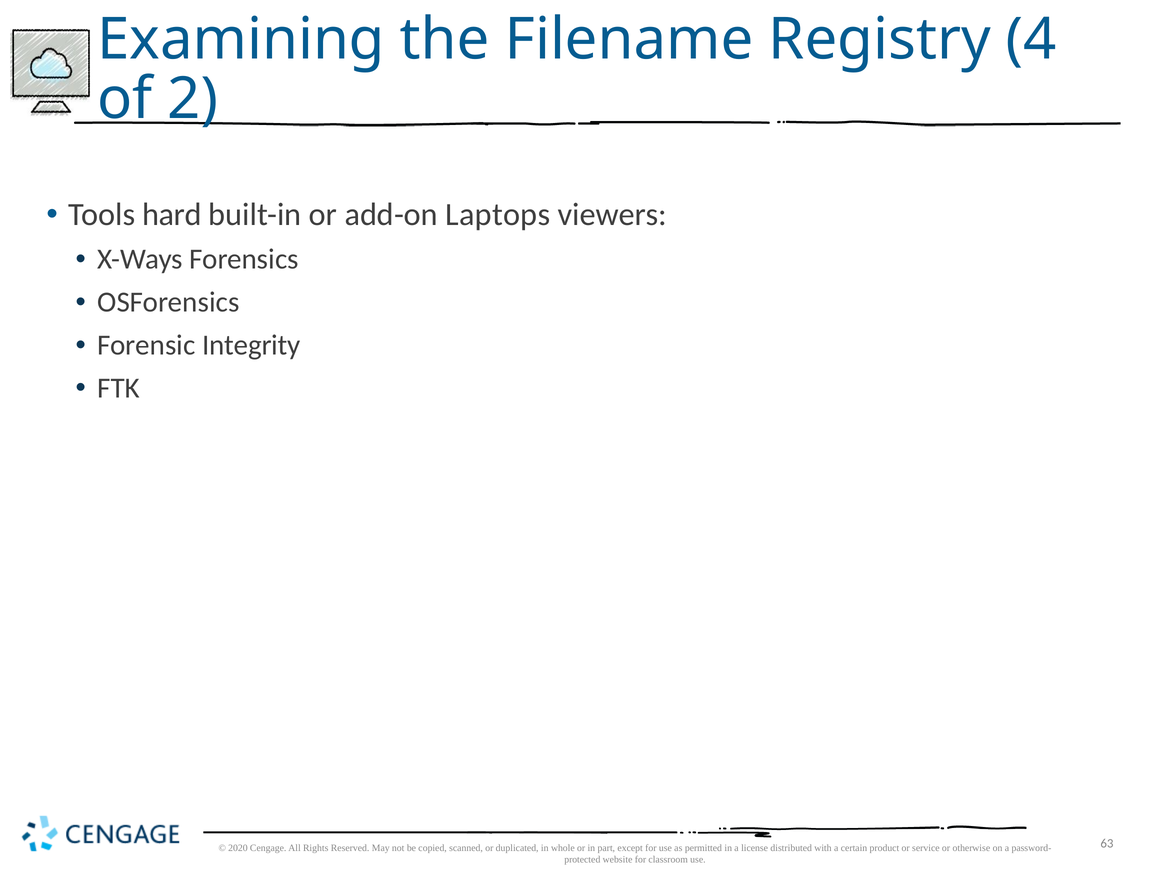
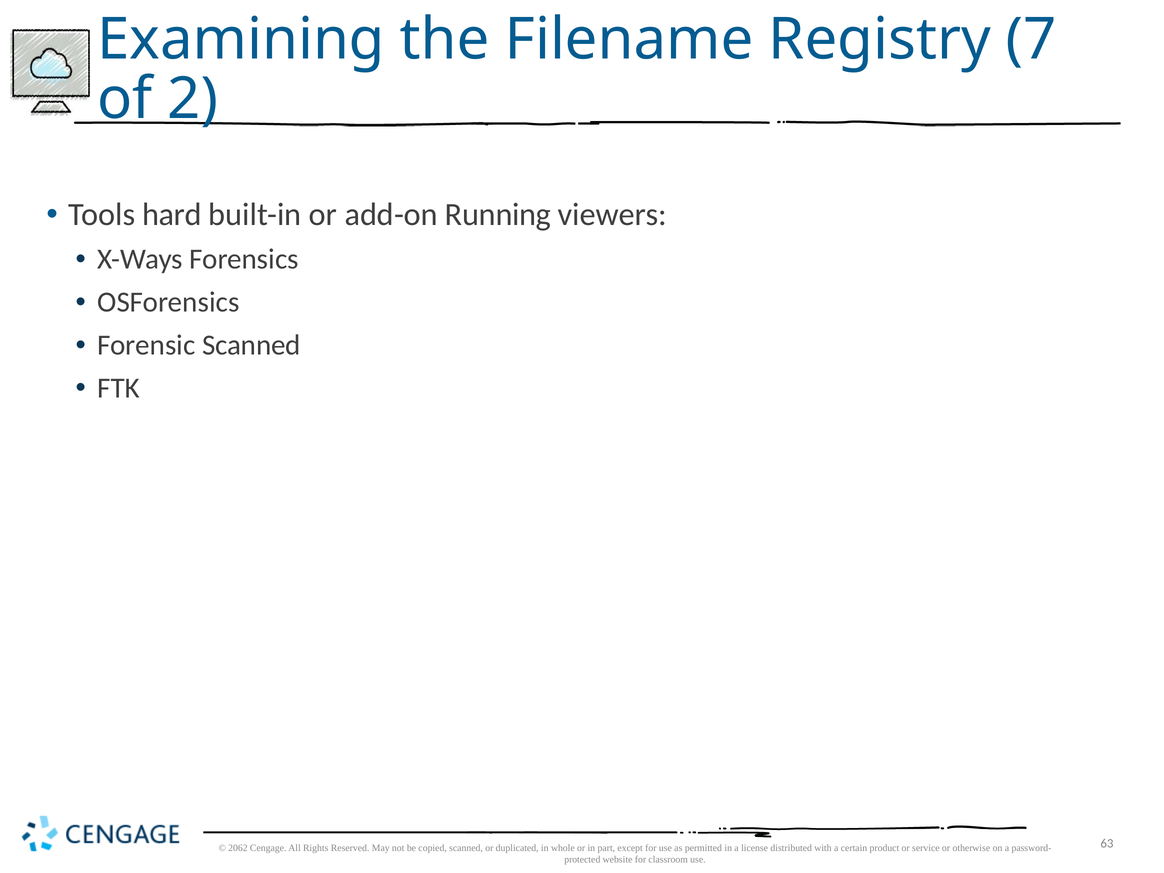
4: 4 -> 7 (1031, 39)
Laptops: Laptops -> Running (498, 215)
Forensic Integrity: Integrity -> Scanned (251, 345)
2020: 2020 -> 2062 (238, 848)
